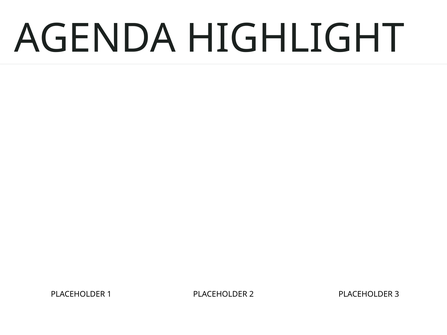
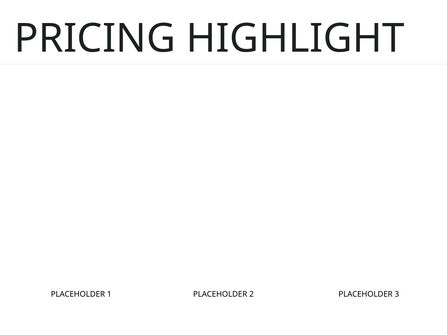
AGENDA: AGENDA -> PRICING (95, 38)
